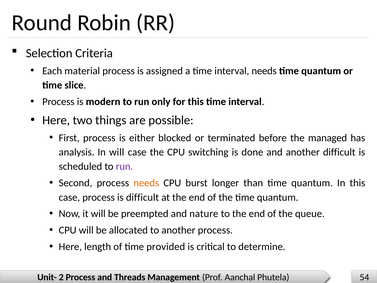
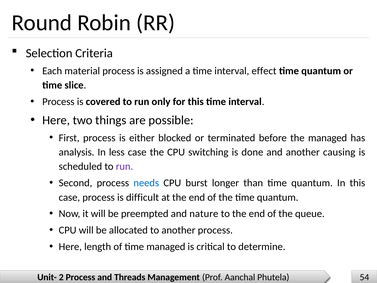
interval needs: needs -> effect (264, 71)
modern: modern -> covered (103, 102)
In will: will -> less (117, 152)
another difficult: difficult -> causing (339, 152)
needs colour: orange -> blue (146, 183)
time provided: provided -> managed (166, 246)
